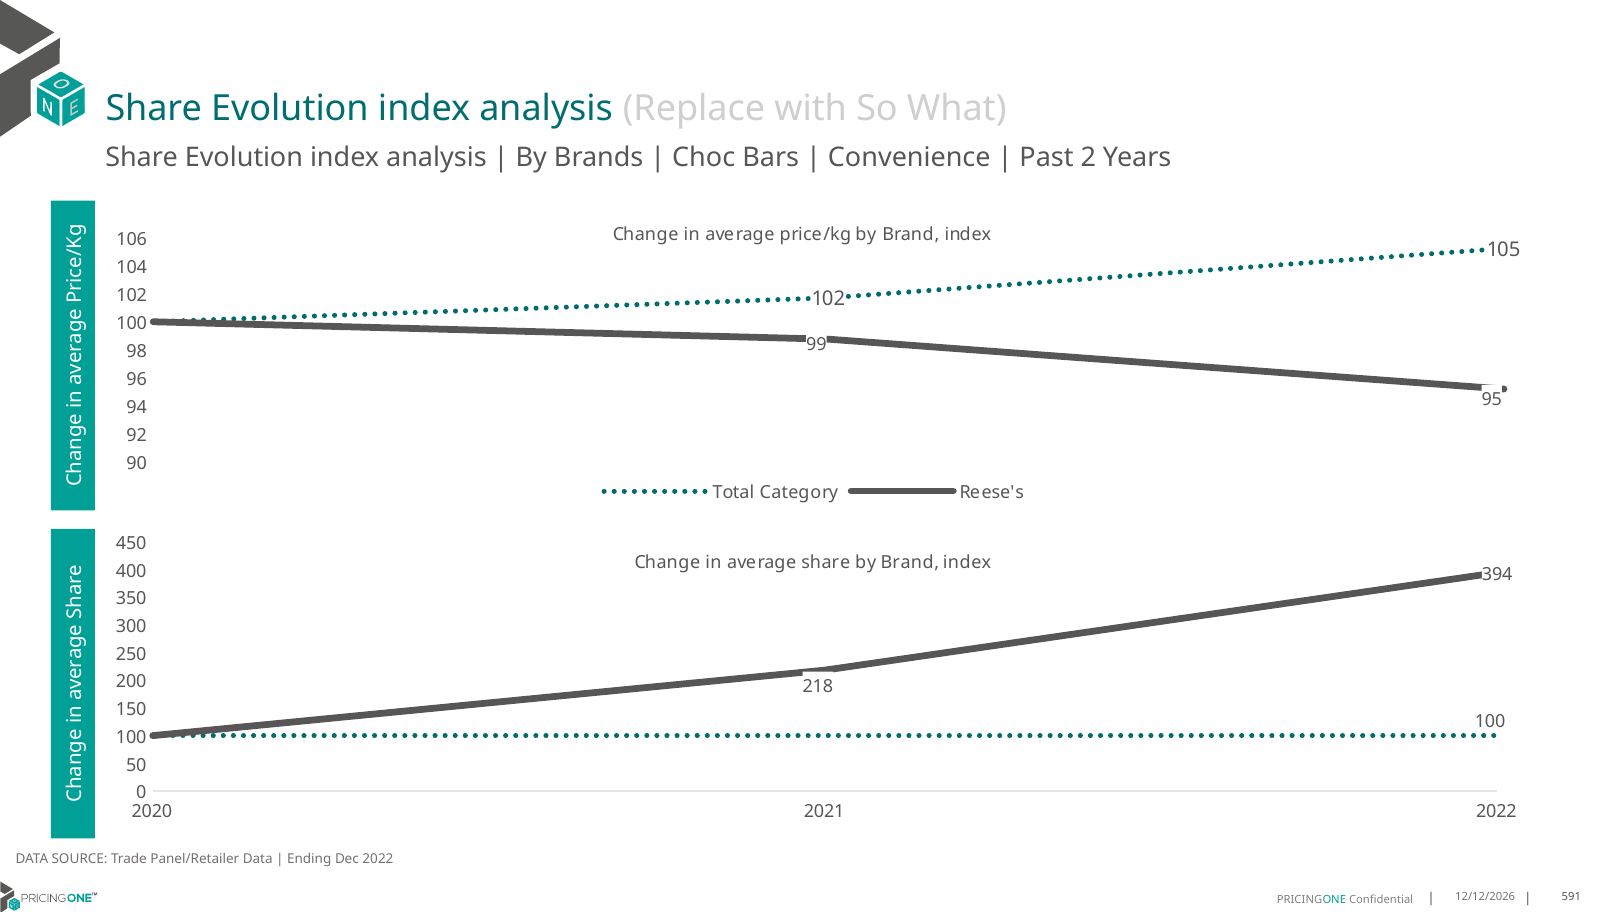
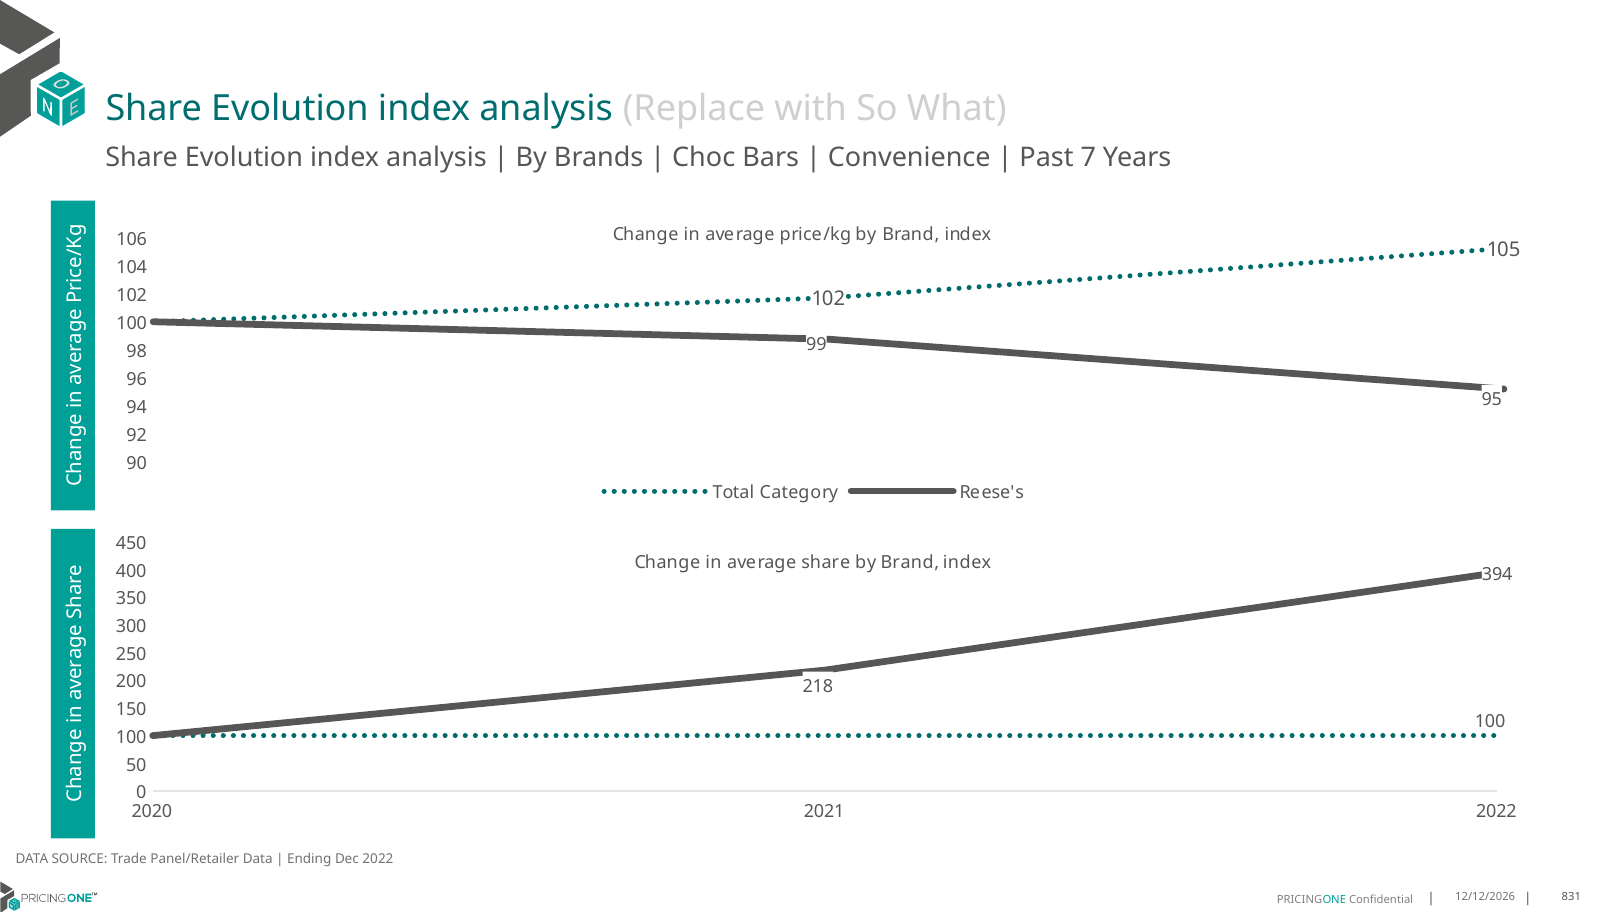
2: 2 -> 7 (1088, 158)
591: 591 -> 831 (1571, 897)
